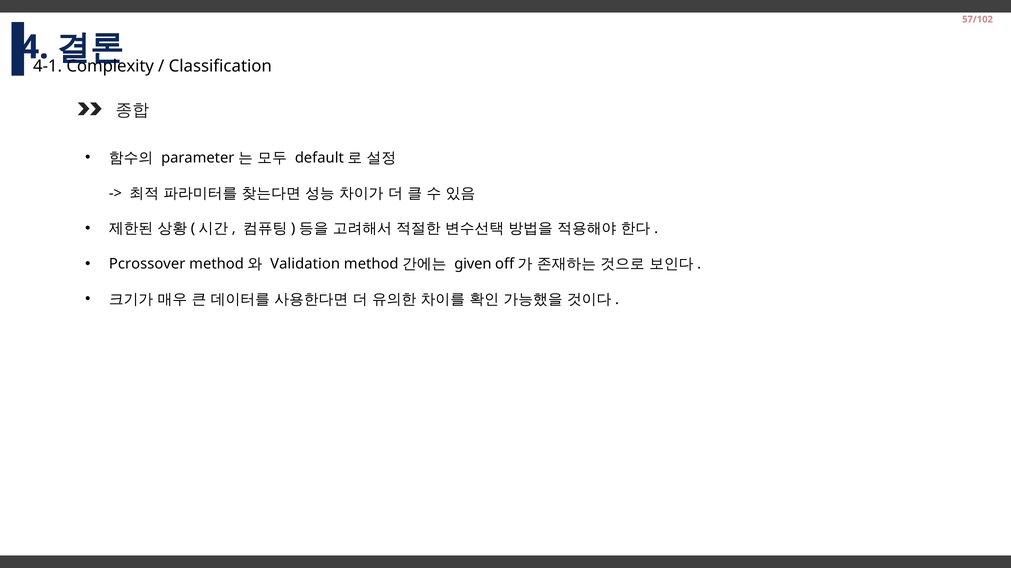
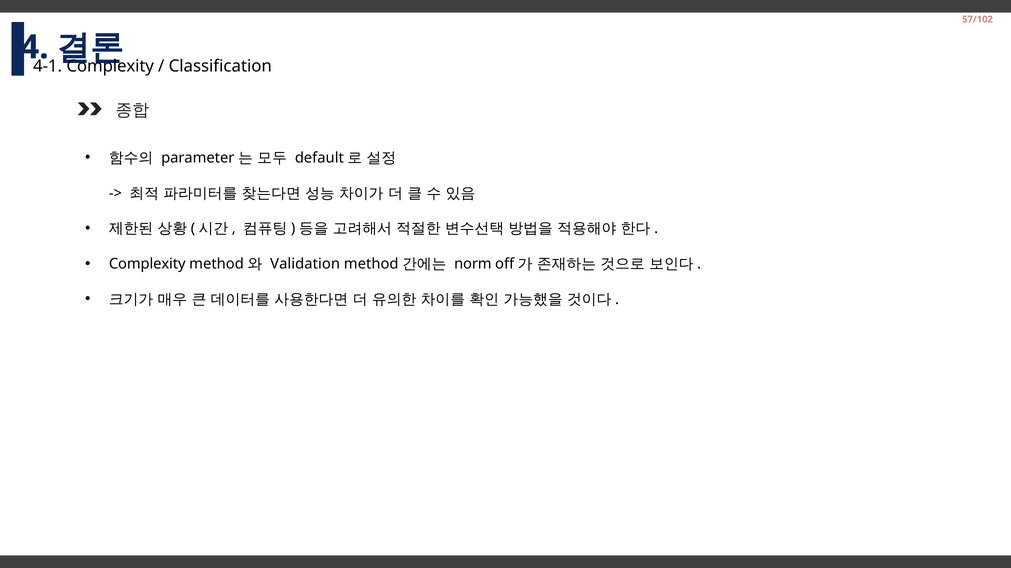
Pcrossover: Pcrossover -> Complexity (147, 264)
given: given -> norm (473, 264)
